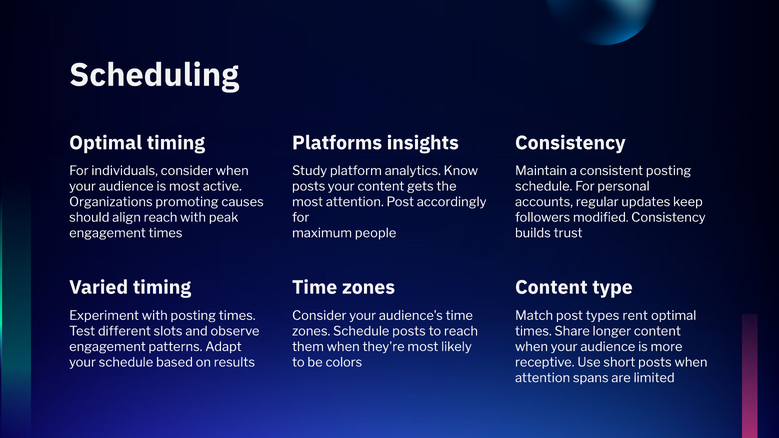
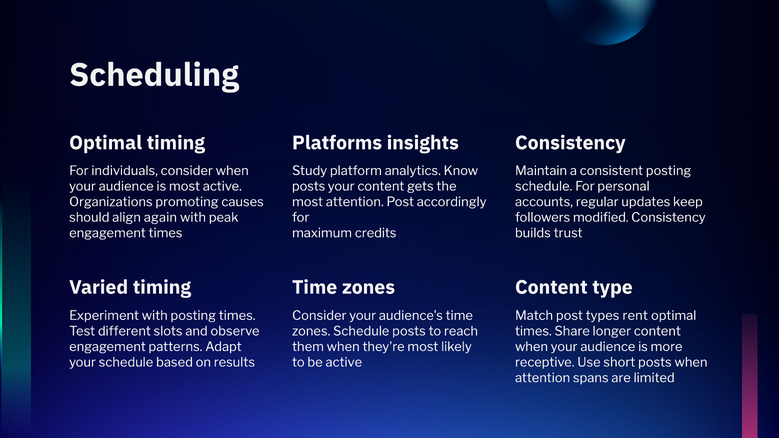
align reach: reach -> again (160, 218)
people: people -> credits (376, 233)
be colors: colors -> active (344, 362)
